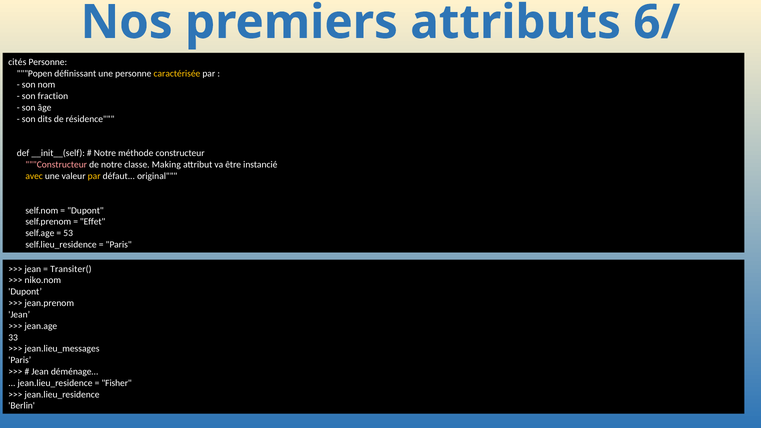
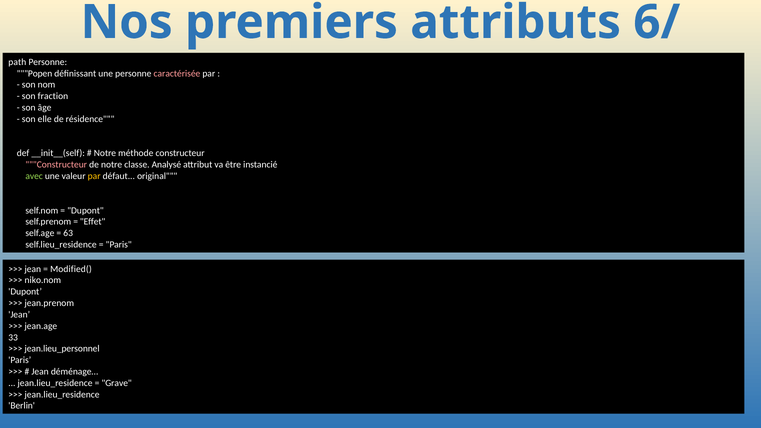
cités: cités -> path (17, 62)
caractérisée colour: yellow -> pink (177, 73)
dits: dits -> elle (45, 119)
Making: Making -> Analysé (166, 165)
avec colour: yellow -> light green (34, 176)
53: 53 -> 63 (68, 233)
Transiter(: Transiter( -> Modified( (71, 269)
jean.lieu_messages: jean.lieu_messages -> jean.lieu_personnel (62, 349)
Fisher: Fisher -> Grave (117, 383)
